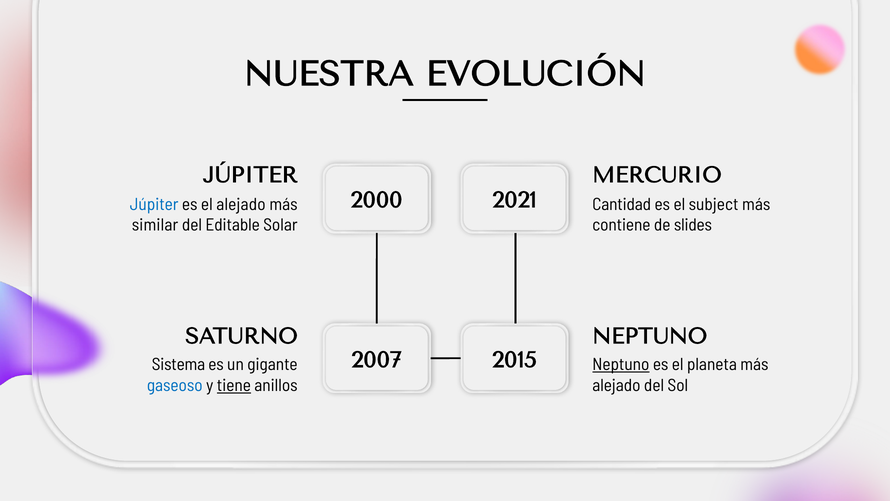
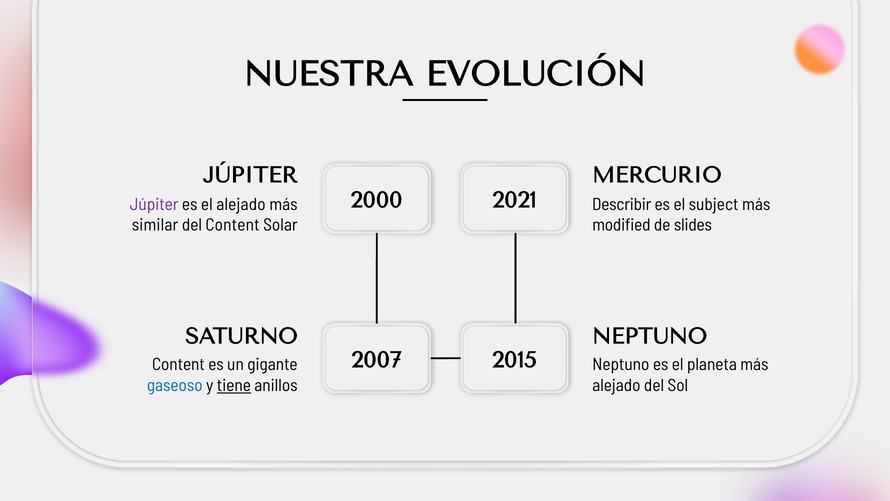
Júpiter colour: blue -> purple (154, 204)
Cantidad: Cantidad -> Describir (622, 204)
del Editable: Editable -> Content (233, 225)
contiene: contiene -> modified (621, 225)
Sistema: Sistema -> Content (178, 365)
Neptuno underline: present -> none (621, 365)
